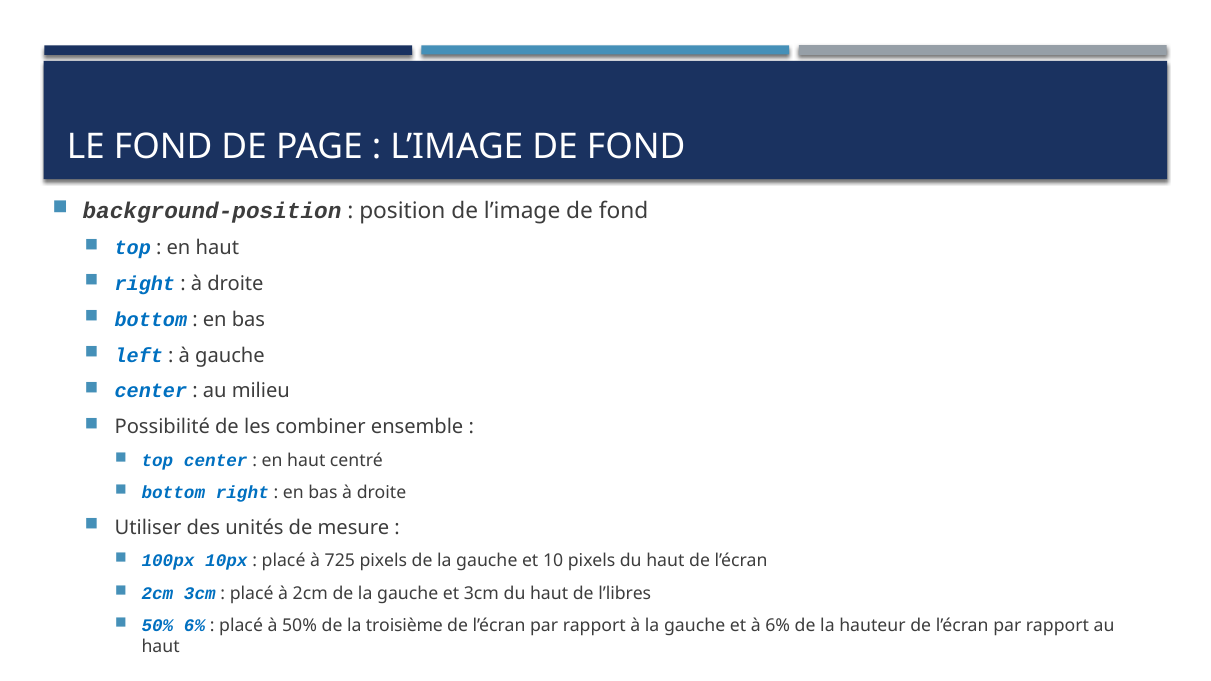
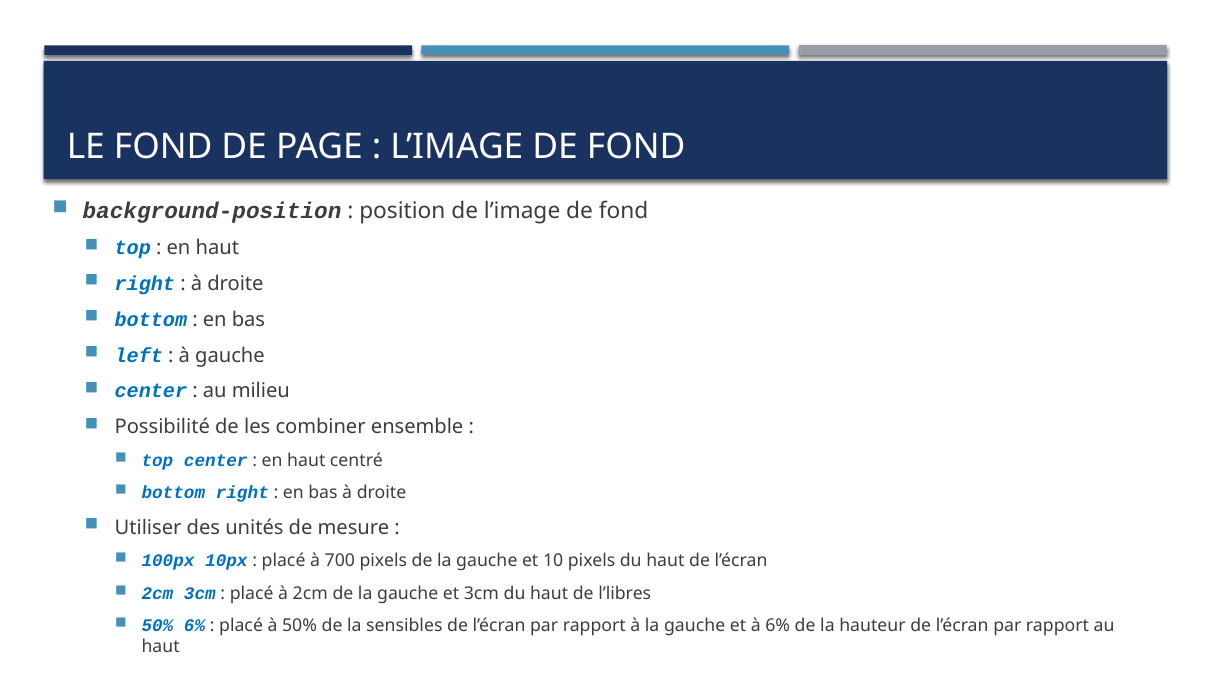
725: 725 -> 700 (340, 561)
troisième: troisième -> sensibles (404, 626)
